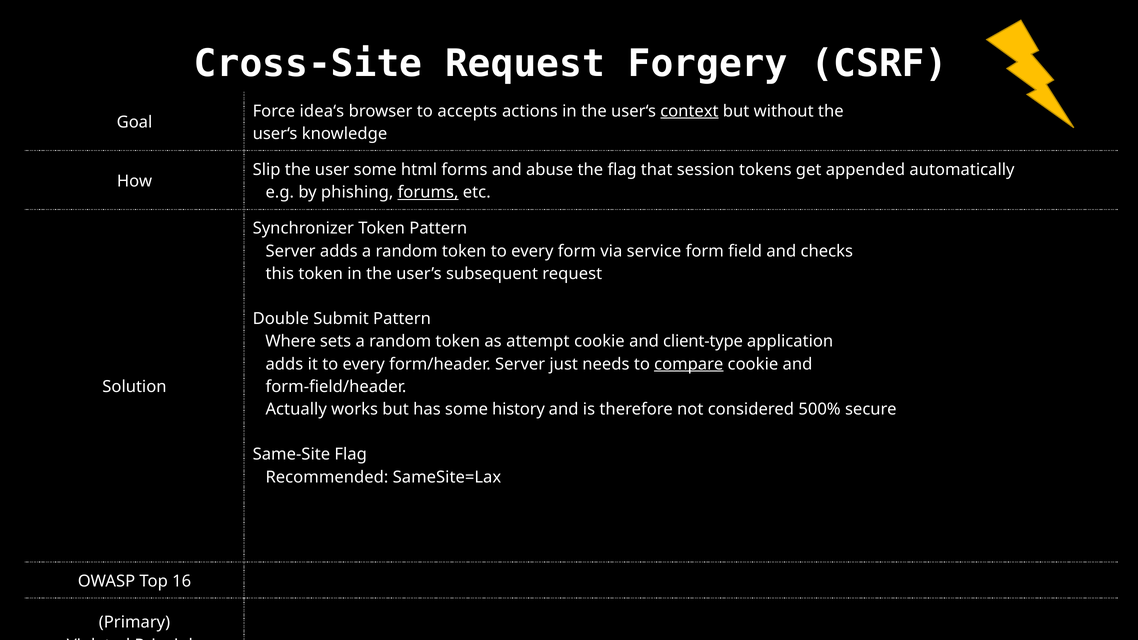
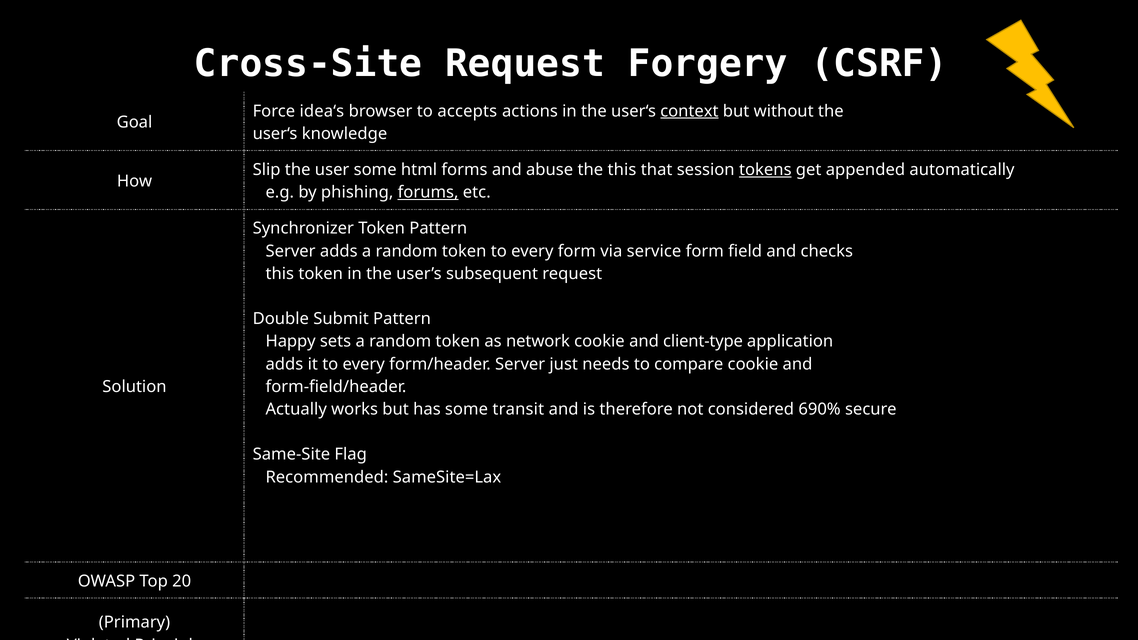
the flag: flag -> this (622, 170)
tokens underline: none -> present (765, 170)
Where: Where -> Happy (291, 342)
attempt: attempt -> network (538, 342)
compare underline: present -> none (689, 364)
history: history -> transit (518, 409)
500%: 500% -> 690% (820, 409)
16: 16 -> 20 (182, 581)
